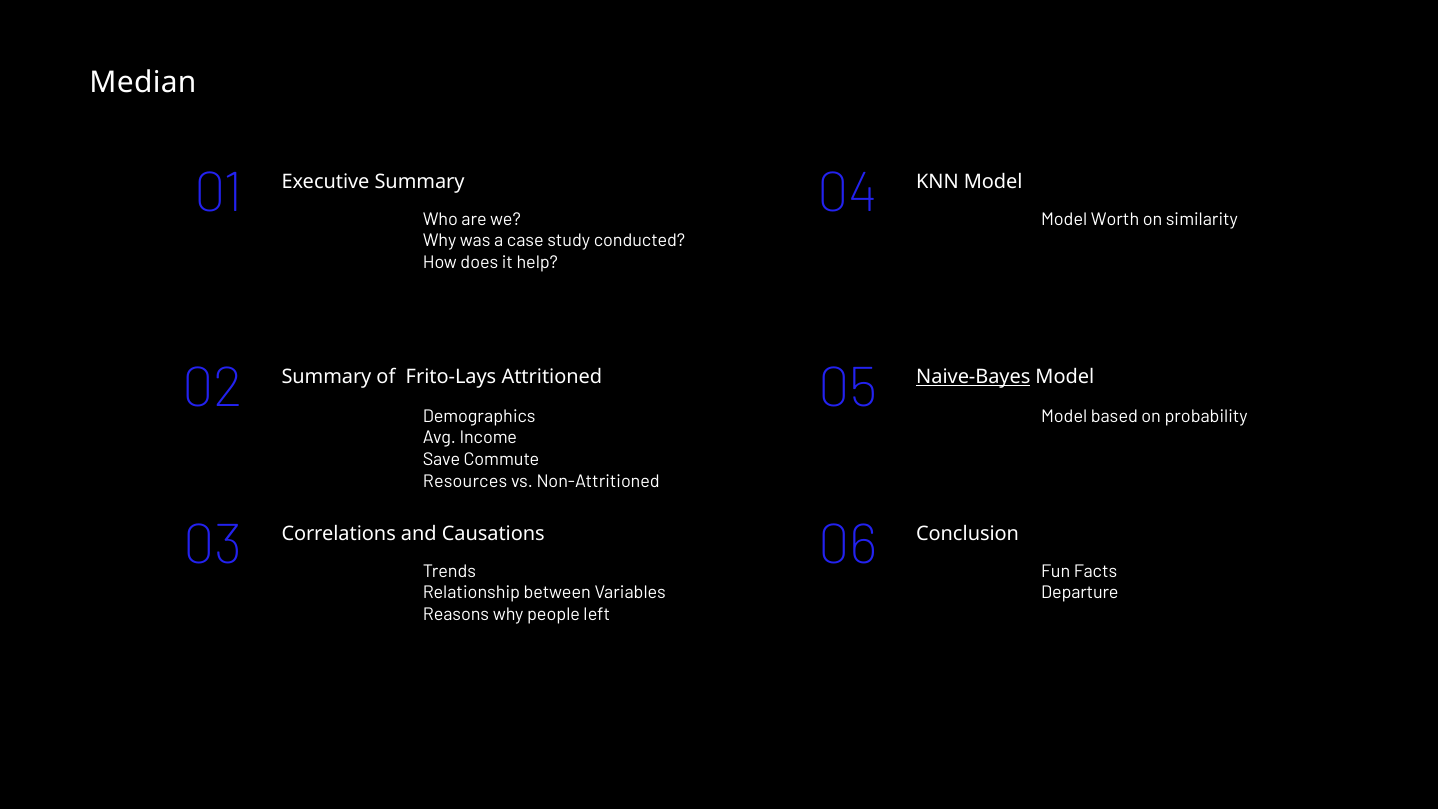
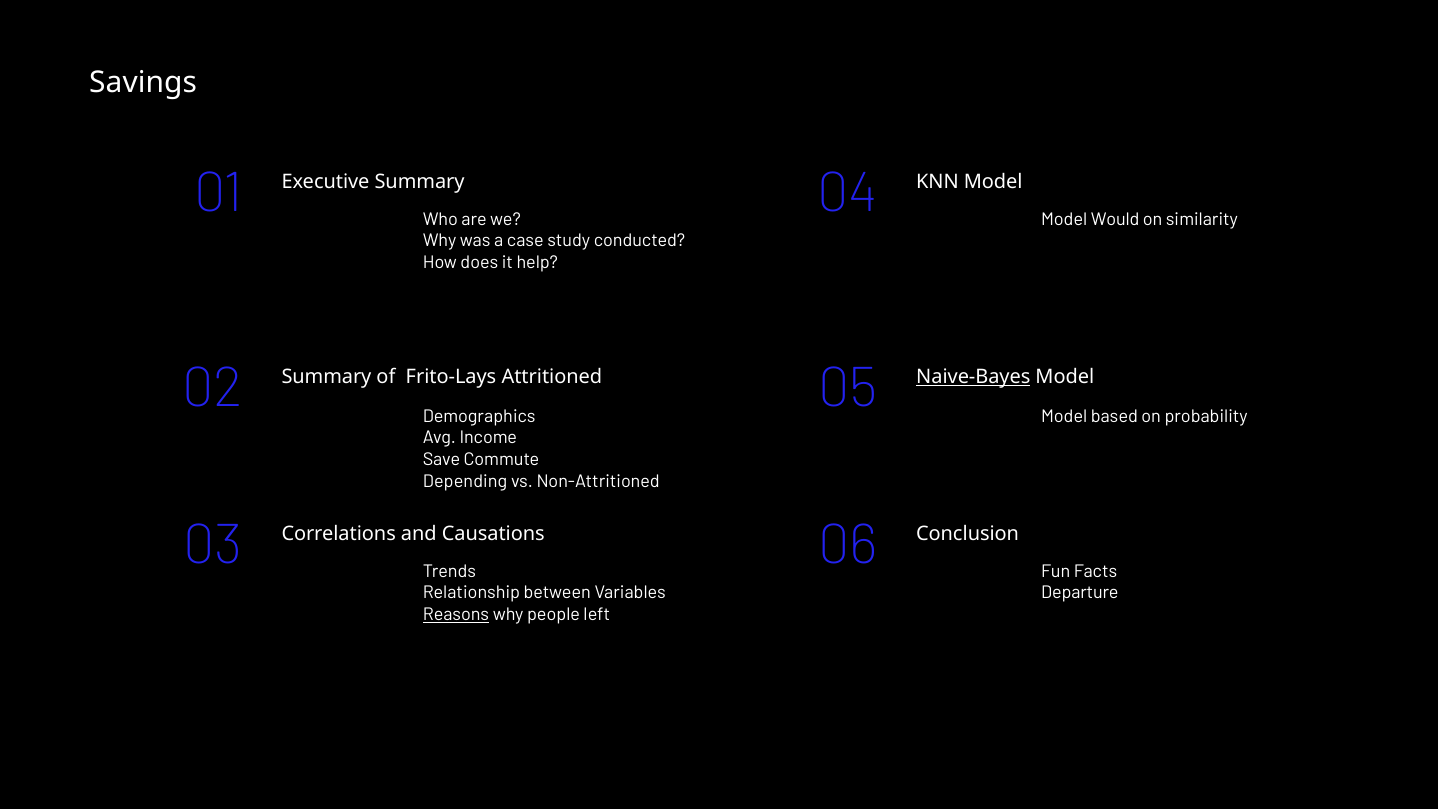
Median: Median -> Savings (143, 83)
Worth: Worth -> Would (1115, 219)
Resources: Resources -> Depending (465, 481)
Reasons underline: none -> present (456, 615)
